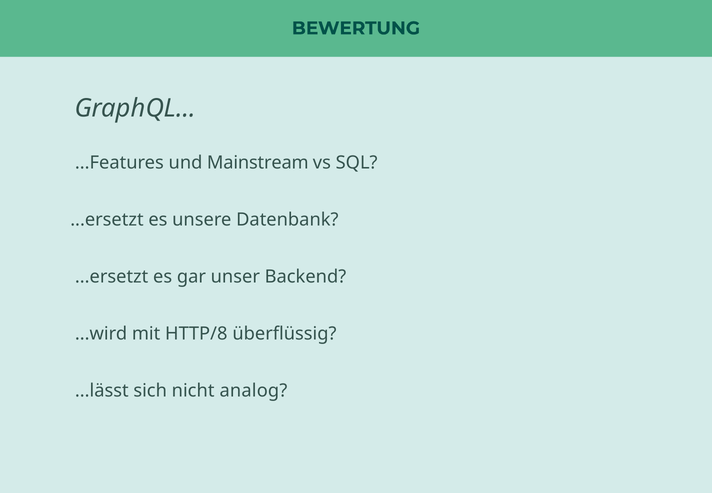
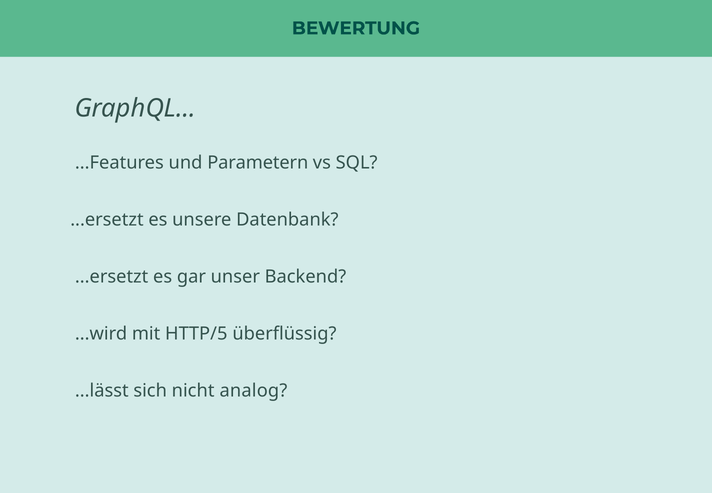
Mainstream: Mainstream -> Parametern (258, 163)
HTTP/8: HTTP/8 -> HTTP/5 (196, 334)
